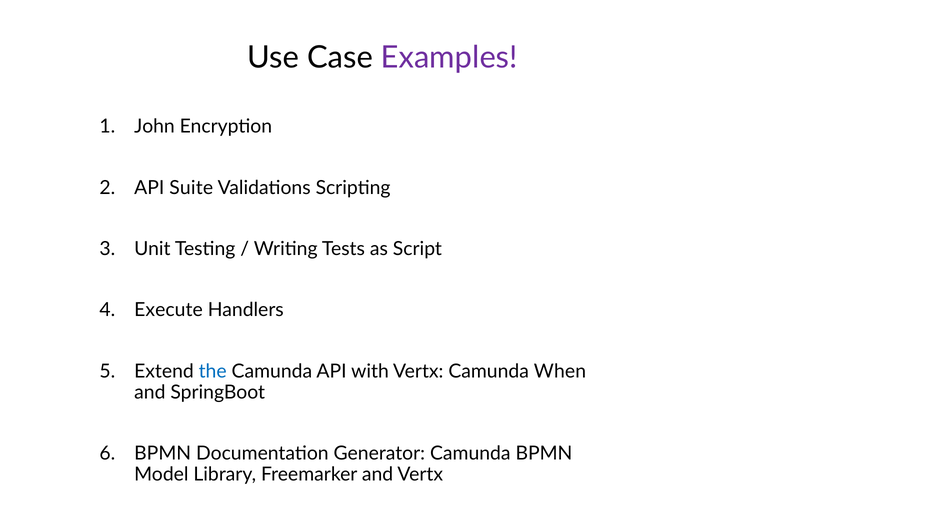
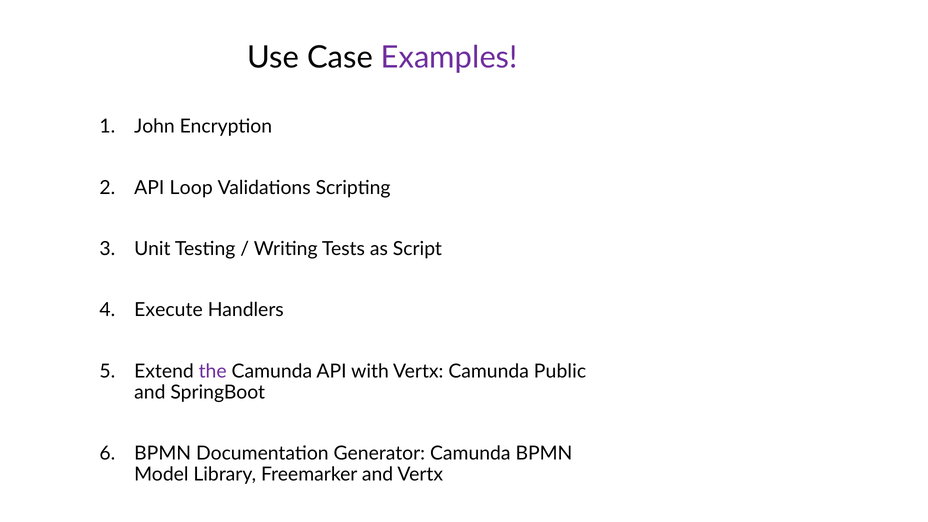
Suite: Suite -> Loop (191, 188)
the colour: blue -> purple (213, 371)
When: When -> Public (560, 371)
